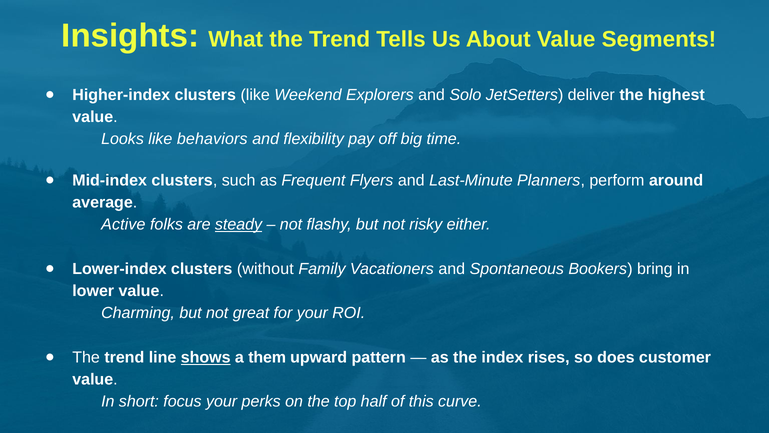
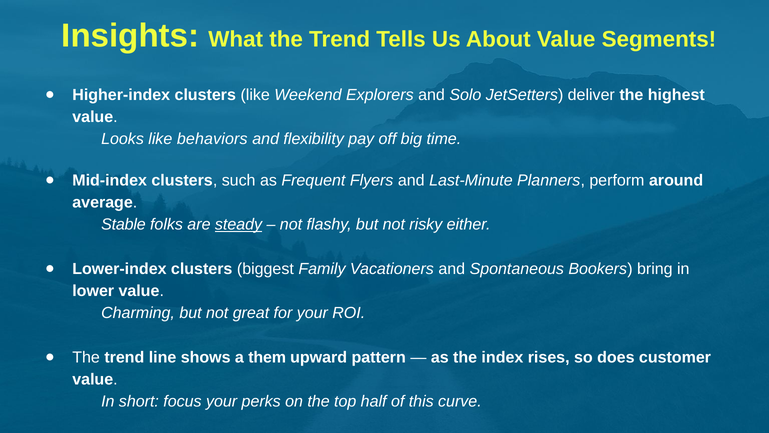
Active: Active -> Stable (123, 224)
without: without -> biggest (265, 269)
shows underline: present -> none (206, 357)
